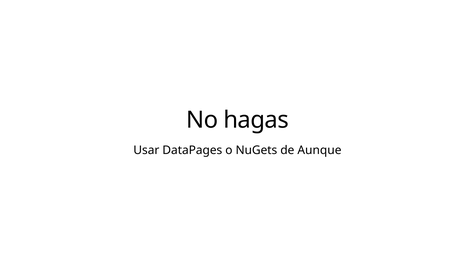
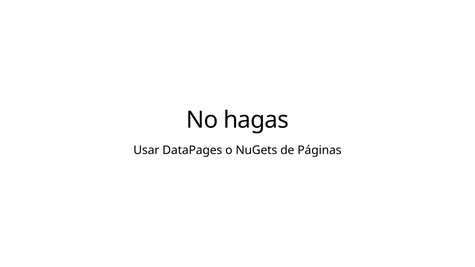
Aunque: Aunque -> Páginas (319, 150)
